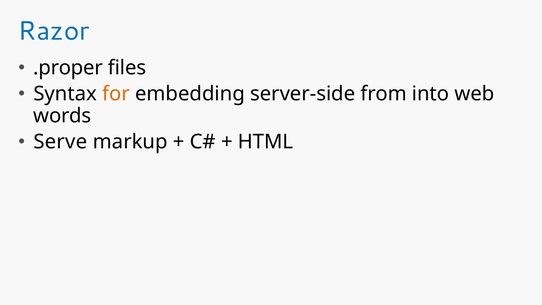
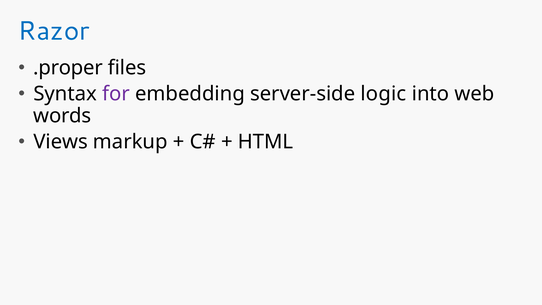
for colour: orange -> purple (116, 94)
from: from -> logic (383, 94)
Serve: Serve -> Views (61, 142)
